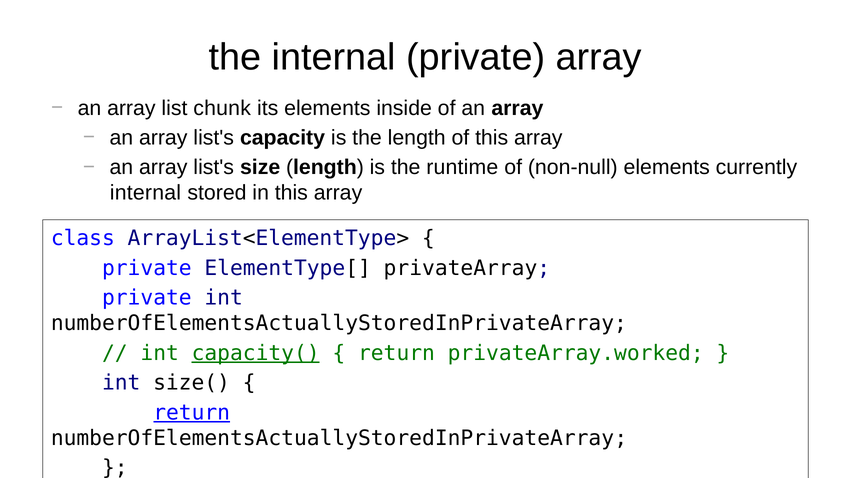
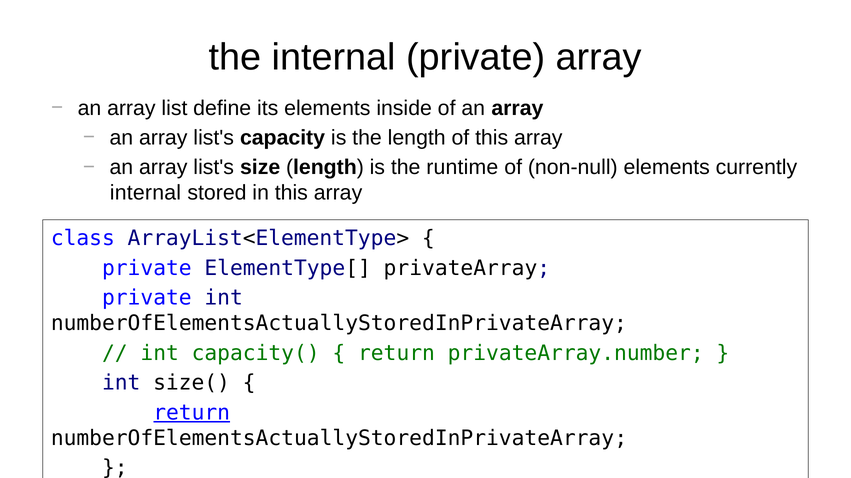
chunk: chunk -> define (222, 108)
capacity( underline: present -> none (256, 354)
privateArray.worked: privateArray.worked -> privateArray.number (576, 354)
